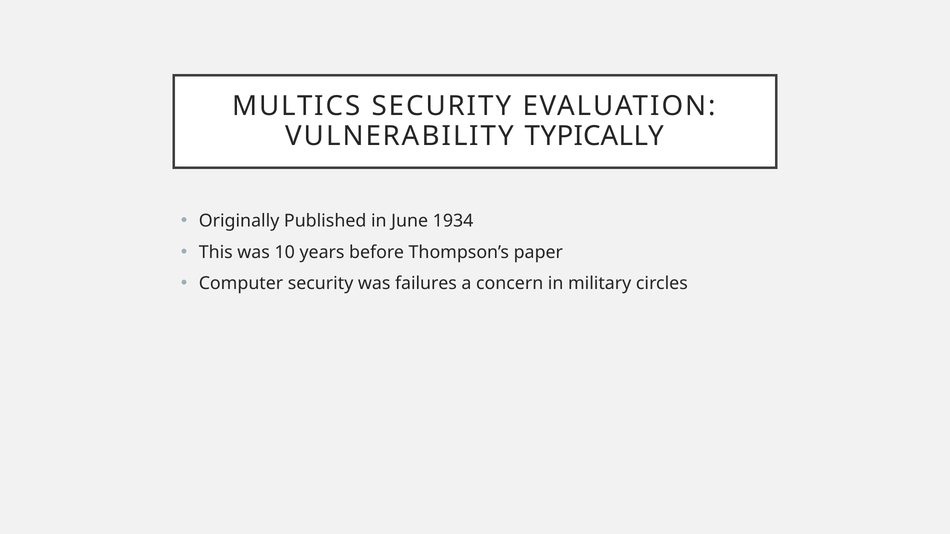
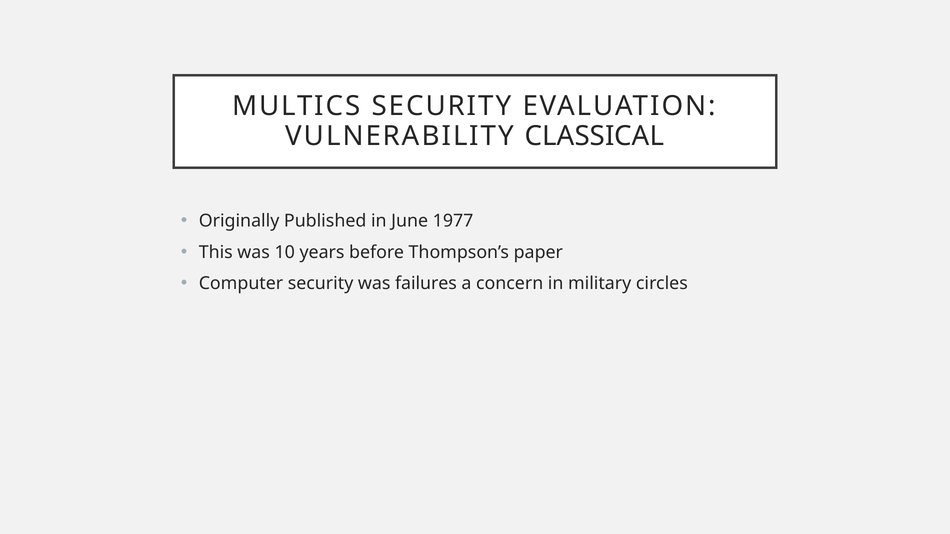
TYPICALLY: TYPICALLY -> CLASSICAL (595, 136)
1934: 1934 -> 1977 (453, 221)
